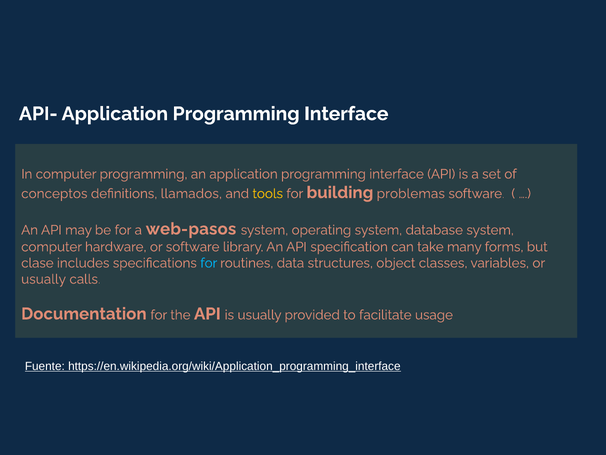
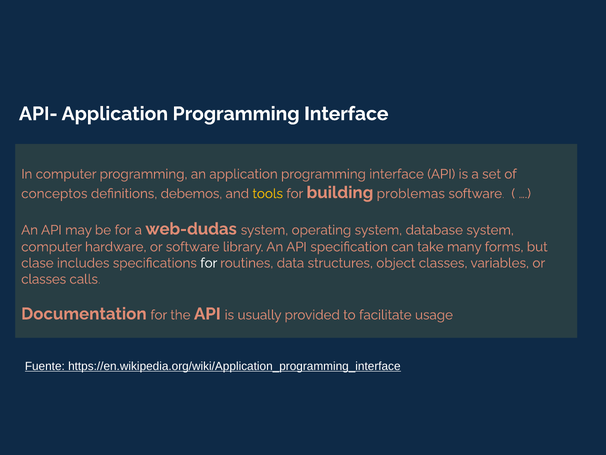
llamados: llamados -> debemos (191, 193)
web-pasos: web-pasos -> web-dudas (191, 229)
for colour: light blue -> white (209, 263)
usually: usually -> classes (44, 279)
